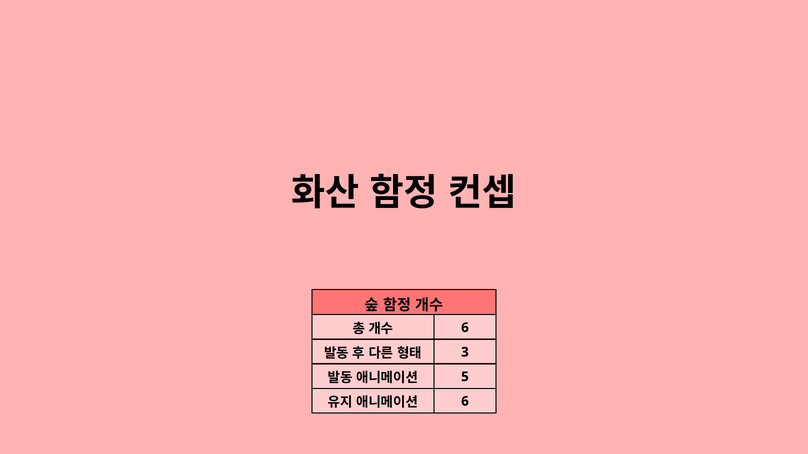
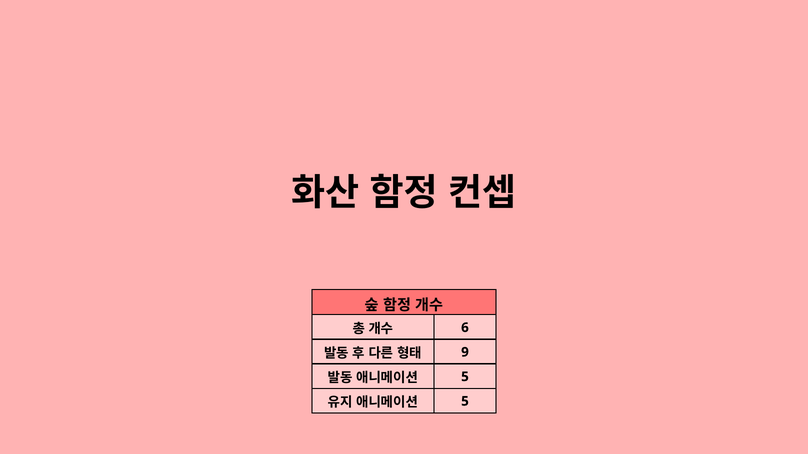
3: 3 -> 9 (465, 353)
6: 6 -> 5 (465, 402)
